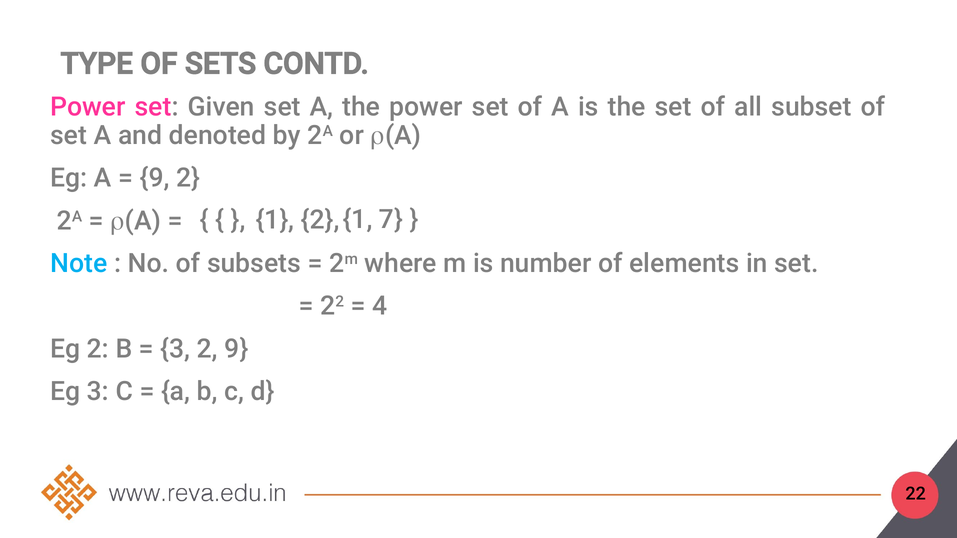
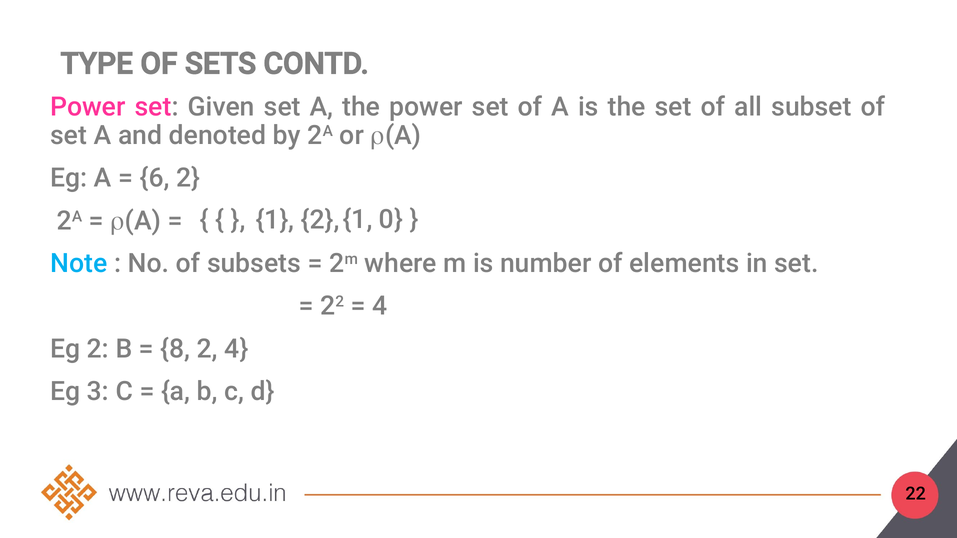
9: 9 -> 6 (155, 178)
7: 7 -> 0 (391, 220)
3: 3 -> 8 (175, 349)
2 9: 9 -> 4 (236, 349)
